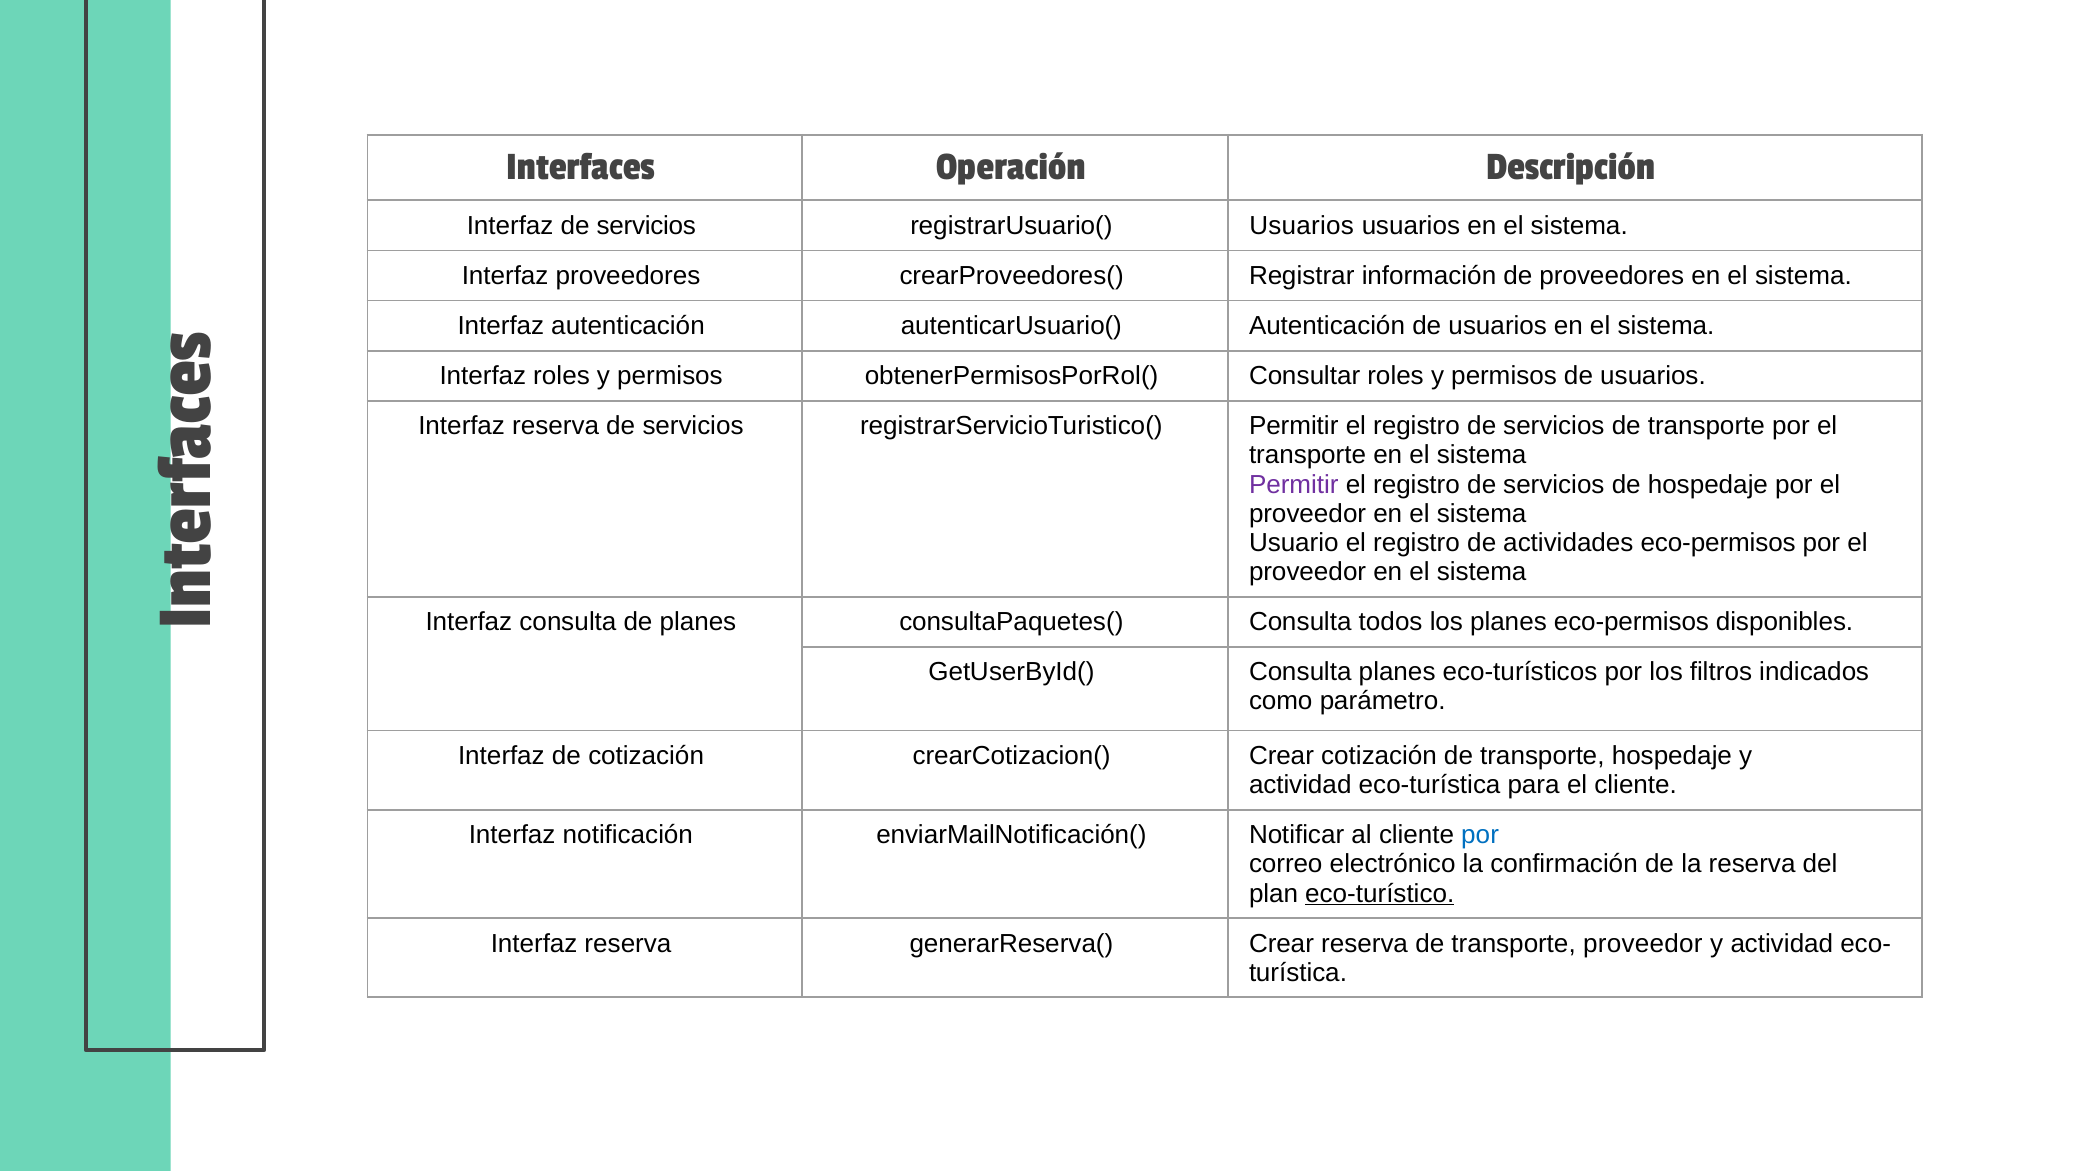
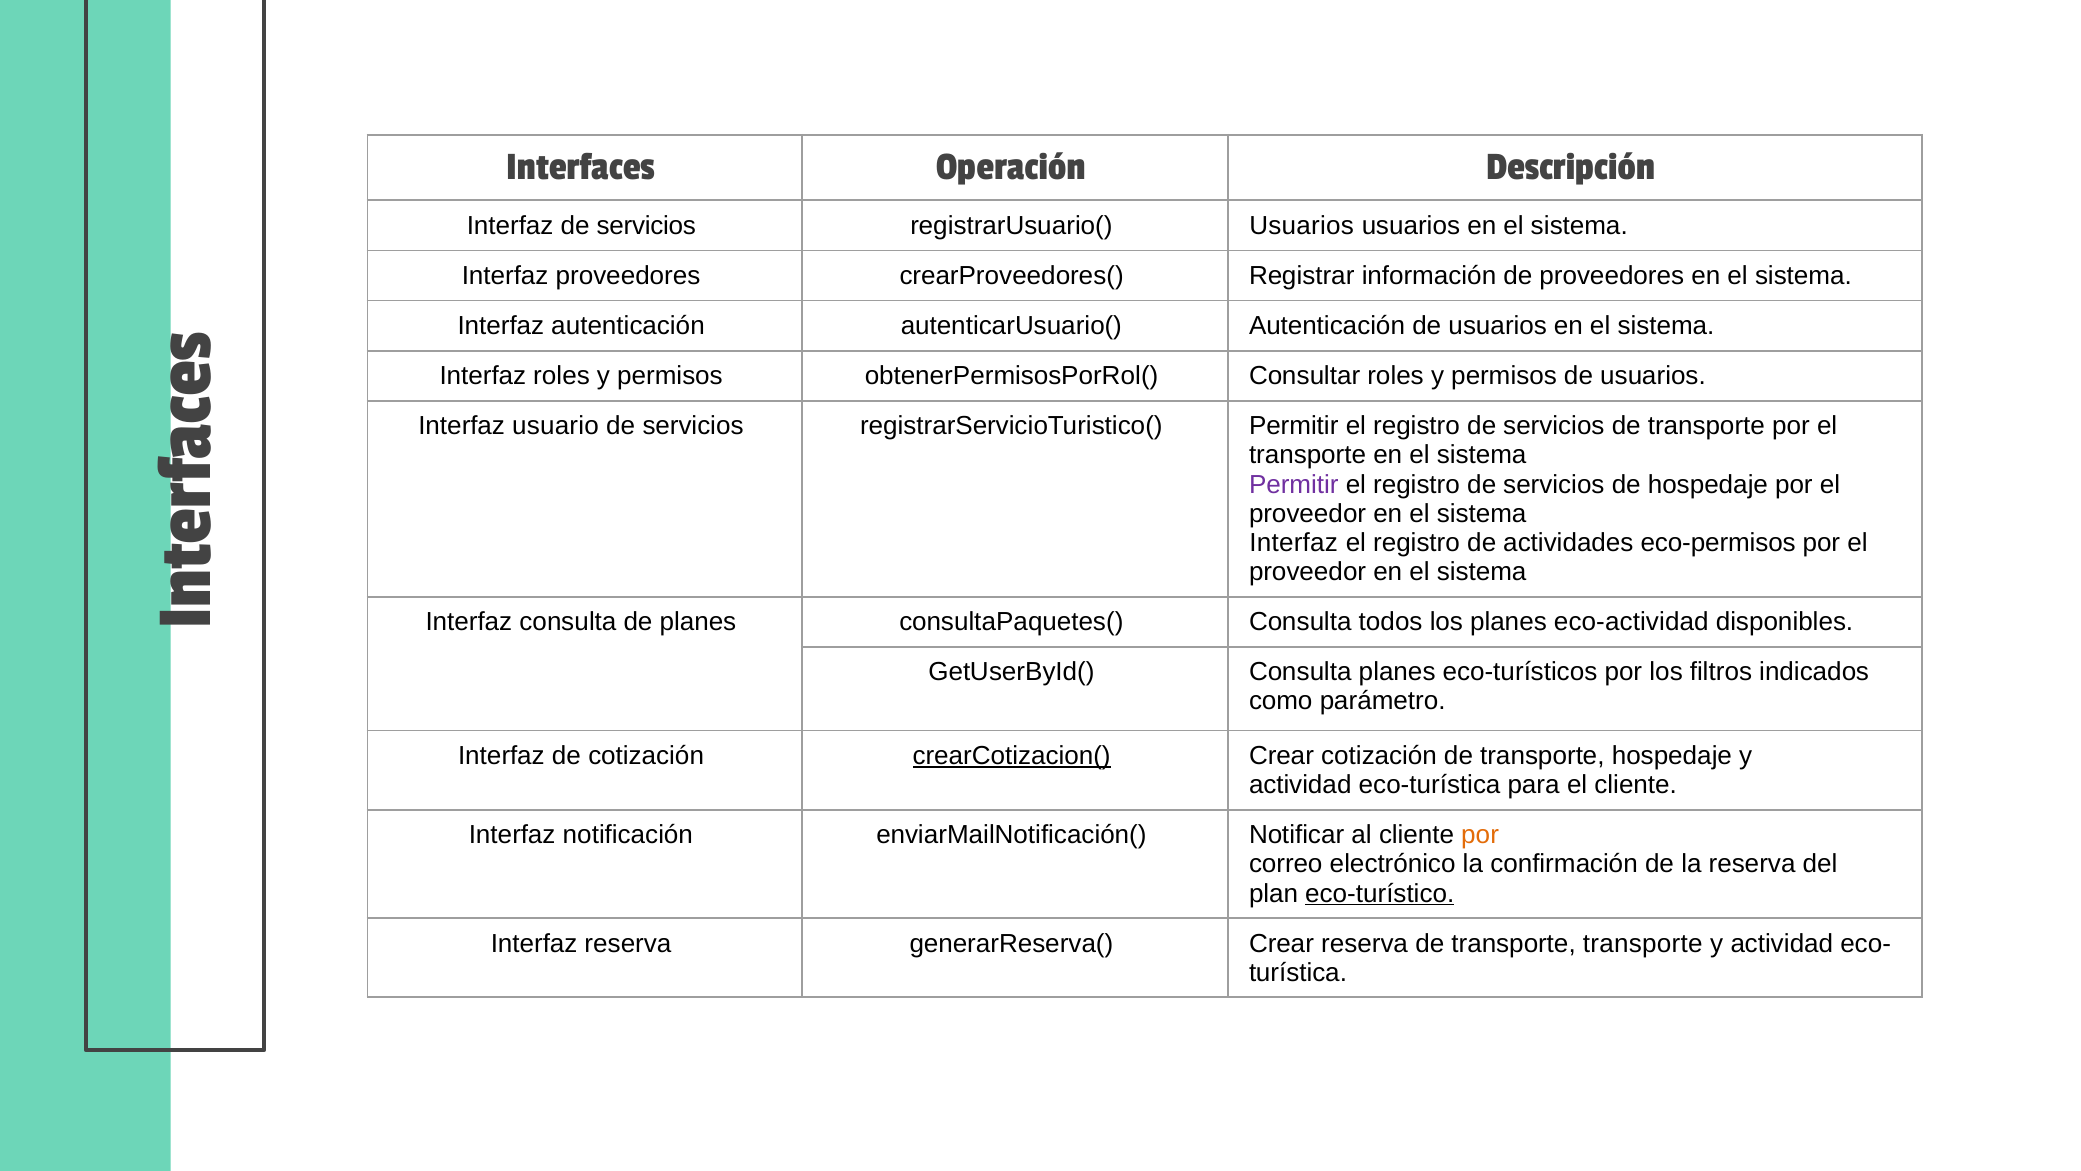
reserva: reserva -> usuario (555, 426)
Usuario: Usuario -> Interfaz (1294, 543)
planes eco-permisos: eco-permisos -> eco-actividad (1631, 622)
crearCotizacion( underline: none -> present (1012, 756)
por colour: blue -> orange (1480, 835)
transporte proveedor: proveedor -> transporte (1643, 943)
